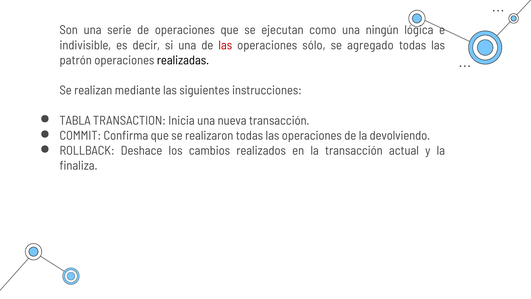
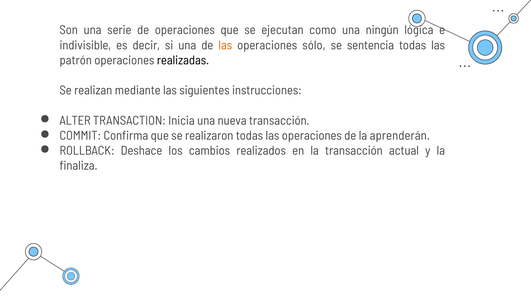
las colour: red -> orange (225, 45)
agregado: agregado -> sentencia (371, 45)
TABLA: TABLA -> ALTER (75, 120)
devolviendo: devolviendo -> aprenderán (400, 135)
